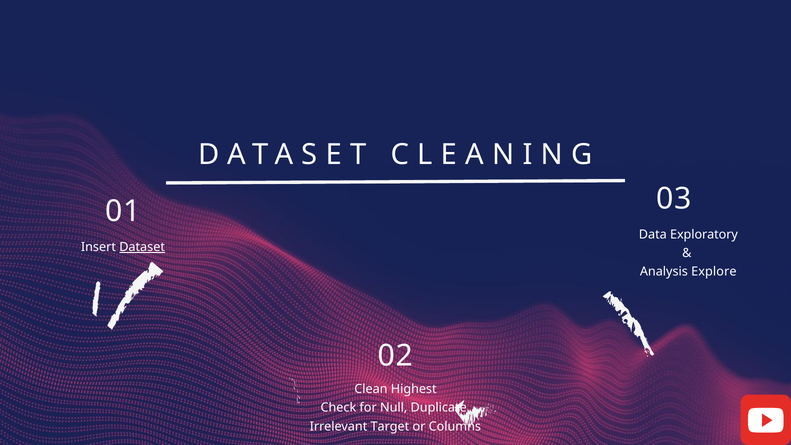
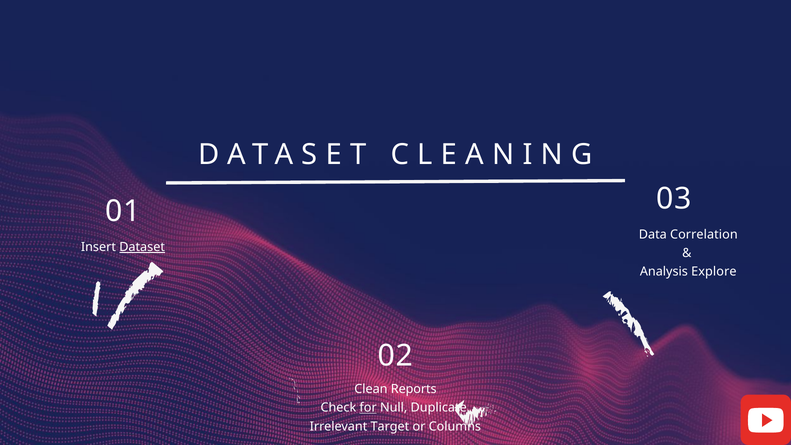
Exploratory: Exploratory -> Correlation (704, 235)
Highest: Highest -> Reports (414, 389)
for underline: none -> present (368, 408)
